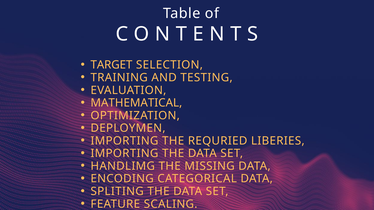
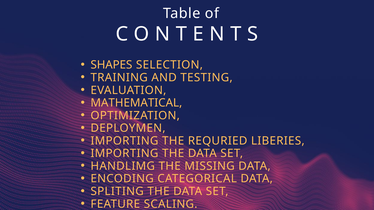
TARGET: TARGET -> SHAPES (111, 65)
